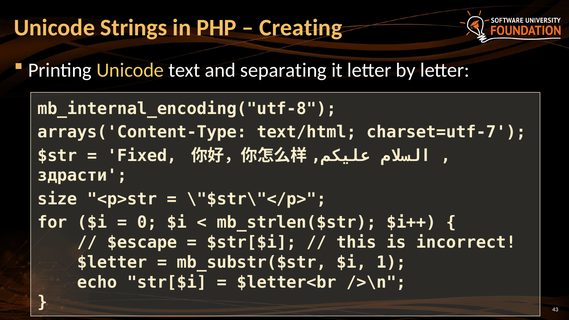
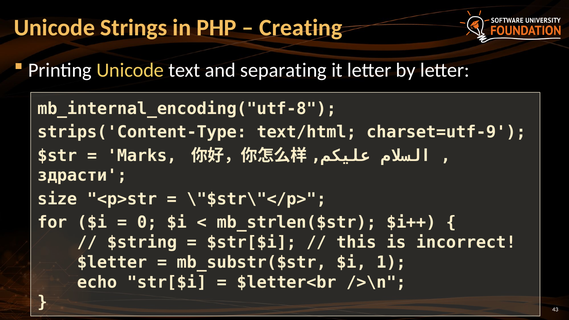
arrays('Content-Type: arrays('Content-Type -> strips('Content-Type (142, 132)
charset=utf-7: charset=utf-7 -> charset=utf-9 (446, 132)
Fixed: Fixed -> Marks (142, 156)
$escape: $escape -> $string (142, 242)
